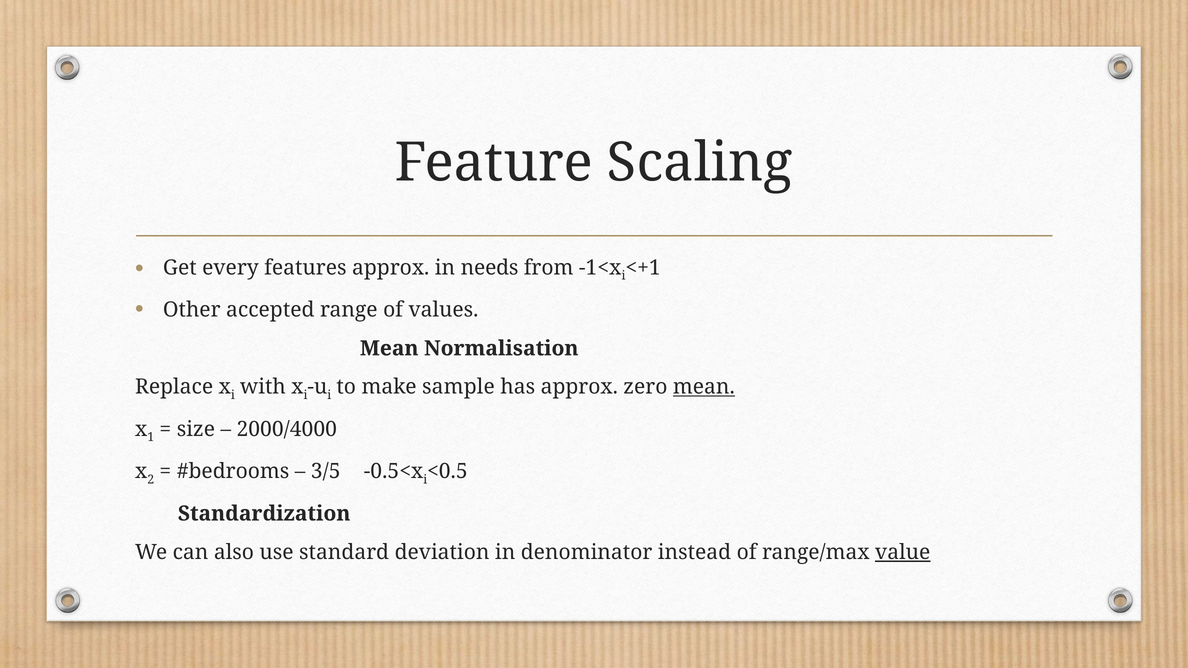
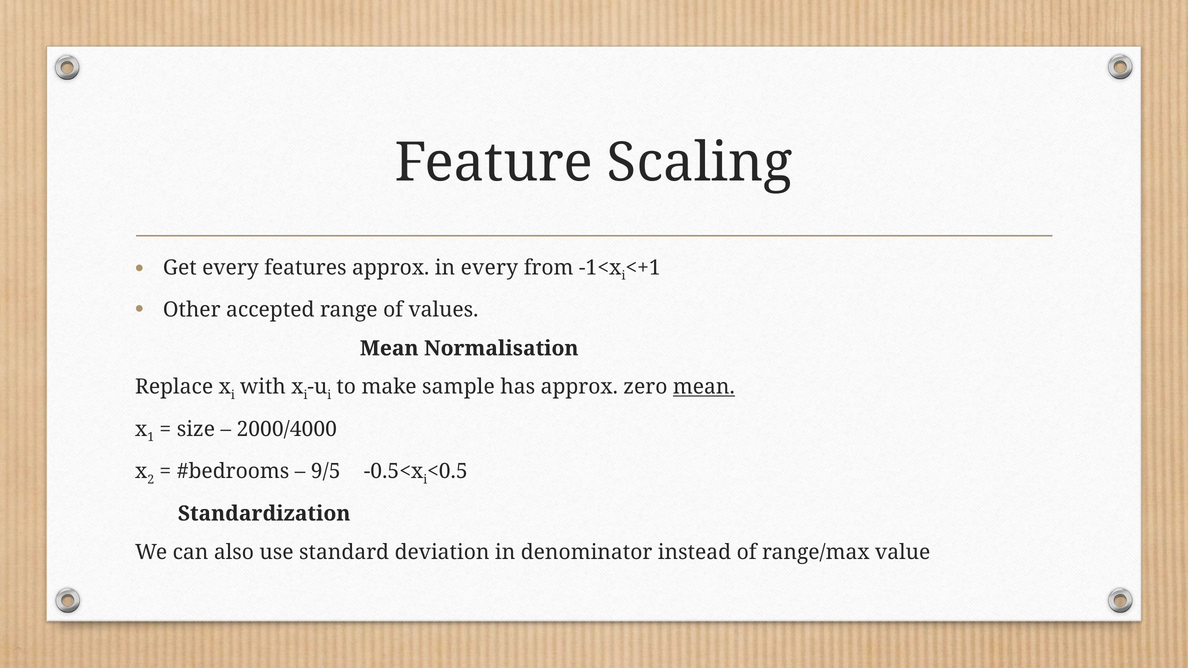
in needs: needs -> every (489, 268)
3/5: 3/5 -> 9/5 (326, 472)
value underline: present -> none (903, 552)
